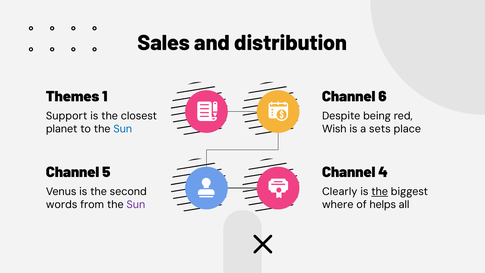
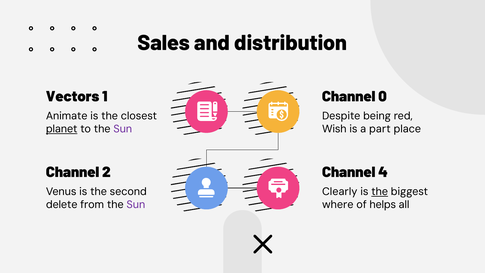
Themes: Themes -> Vectors (73, 96)
6: 6 -> 0 (383, 96)
Support: Support -> Animate (67, 116)
planet underline: none -> present (62, 129)
Sun colour: blue -> purple (123, 129)
sets: sets -> part (380, 129)
5: 5 -> 2 (106, 172)
words: words -> delete (62, 204)
